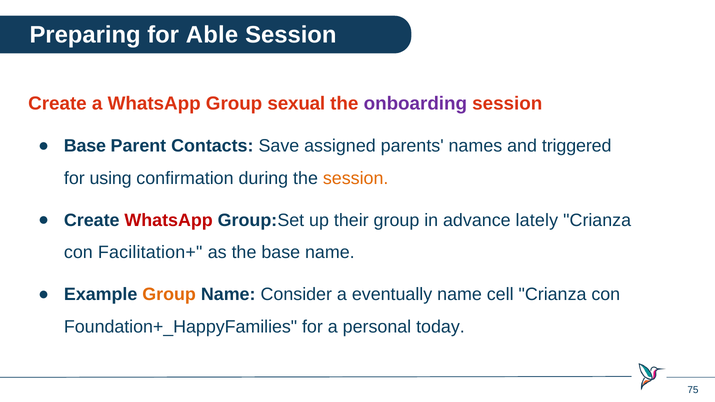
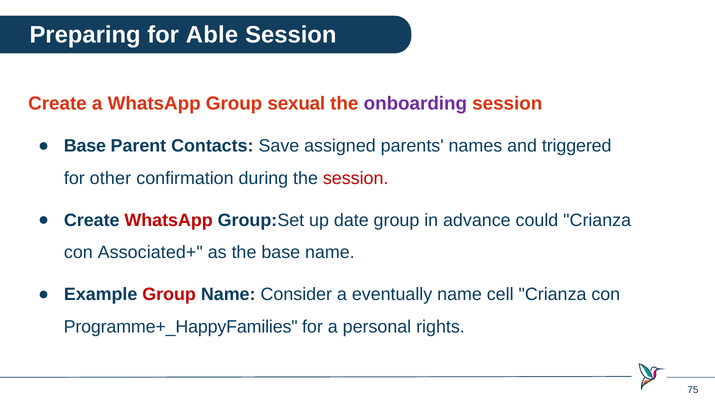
using: using -> other (110, 178)
session colour: orange -> red (356, 178)
their: their -> date (351, 220)
lately: lately -> could (537, 220)
Facilitation+: Facilitation+ -> Associated+ (150, 253)
Group colour: orange -> red (169, 295)
Foundation+_HappyFamilies: Foundation+_HappyFamilies -> Programme+_HappyFamilies (181, 327)
today: today -> rights (440, 327)
